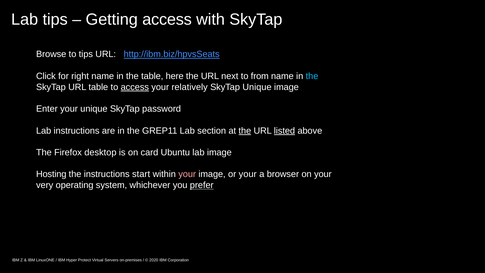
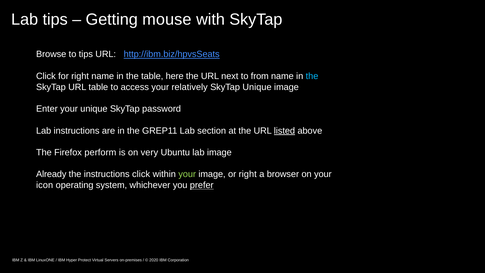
Getting access: access -> mouse (167, 19)
access underline: present -> none (135, 87)
the underline: present -> none (245, 131)
desktop: desktop -> perform (100, 152)
card: card -> very (149, 152)
Hosting: Hosting -> Already (51, 174)
instructions start: start -> click (141, 174)
your colour: pink -> light green (187, 174)
or your: your -> right (248, 174)
very: very -> icon (45, 185)
